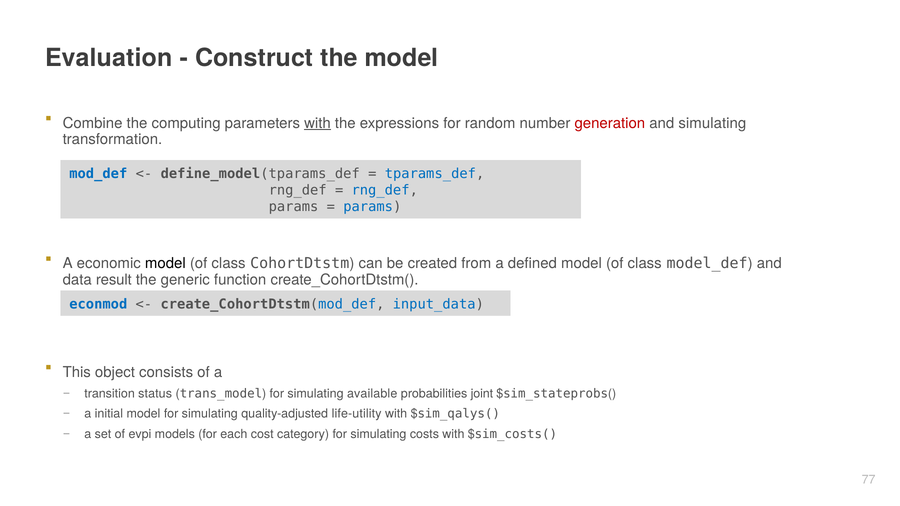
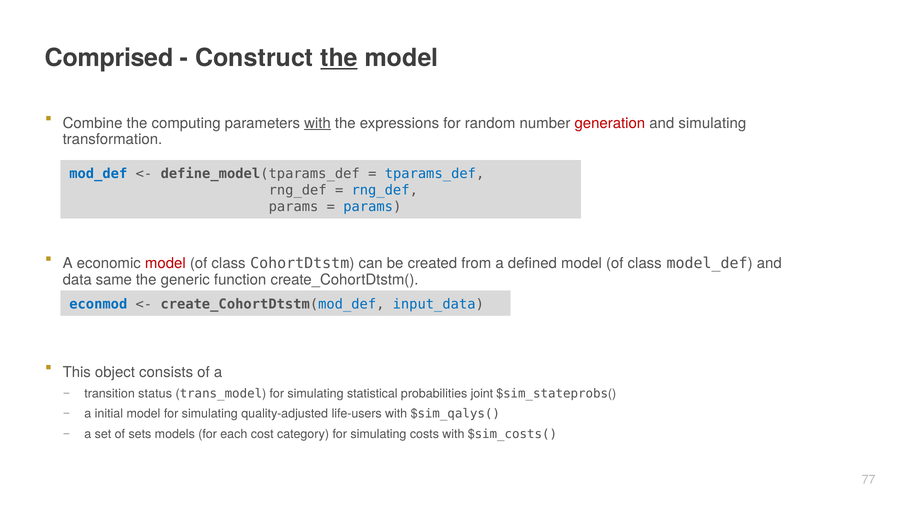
Evaluation: Evaluation -> Comprised (109, 58)
the underline: none -> present (339, 58)
model colour: black -> red (165, 264)
result: result -> same (114, 280)
available: available -> statistical (372, 394)
life-utility: life-utility -> life-users (357, 414)
evpi: evpi -> sets (140, 434)
